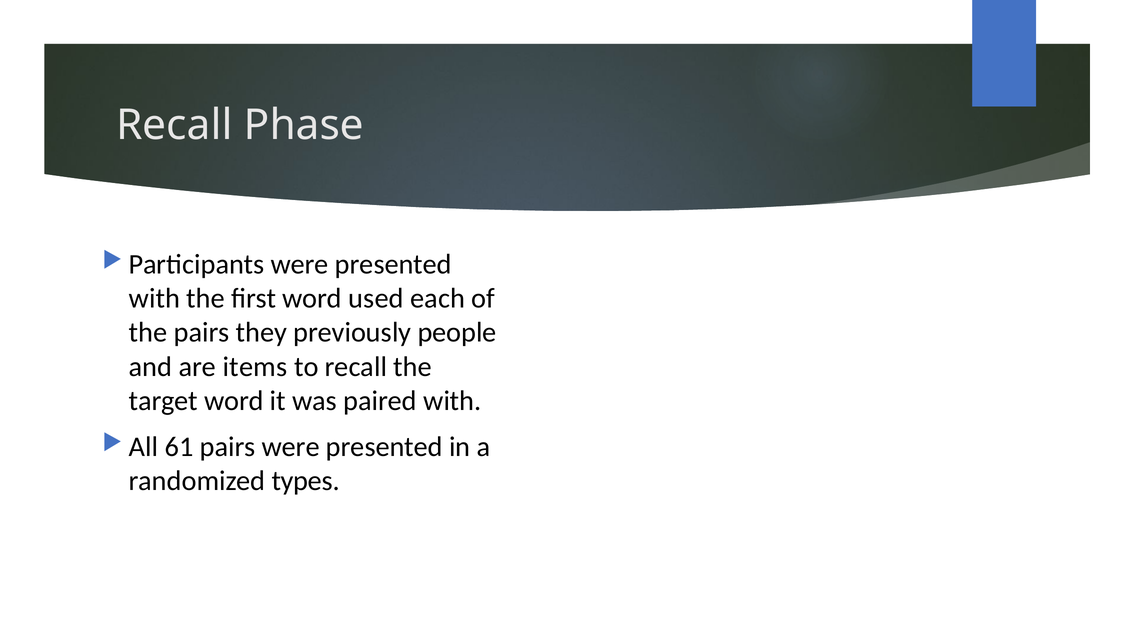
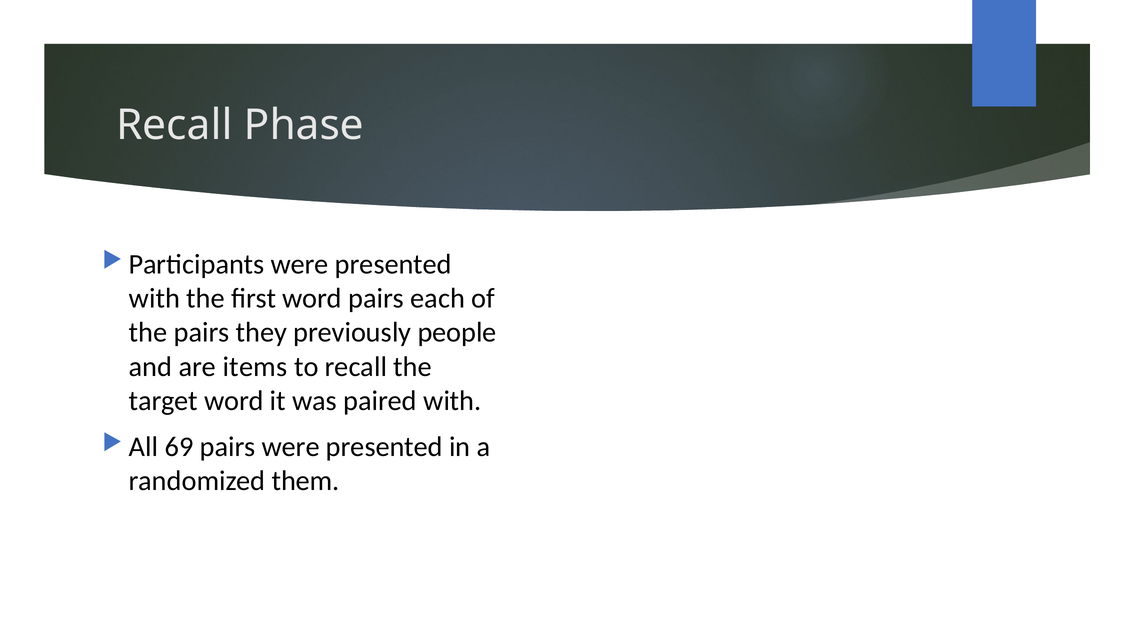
word used: used -> pairs (376, 298)
61: 61 -> 69 (179, 446)
types: types -> them (306, 480)
